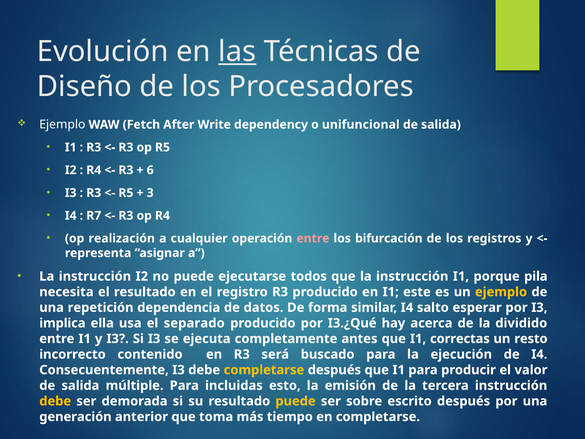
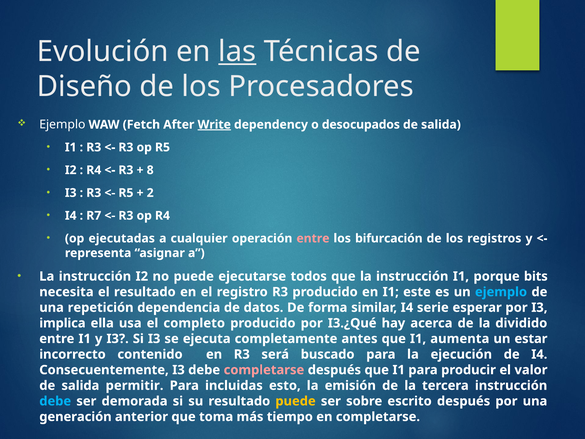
Write underline: none -> present (214, 124)
unifuncional: unifuncional -> desocupados (361, 124)
6: 6 -> 8 (150, 170)
3: 3 -> 2 (150, 193)
realización: realización -> ejecutadas (122, 238)
pila: pila -> bits (536, 276)
ejemplo colour: yellow -> light blue (501, 292)
salto: salto -> serie (433, 307)
separado: separado -> completo (194, 323)
correctas: correctas -> aumenta (460, 339)
resto: resto -> estar (531, 339)
completarse colour: yellow -> pink (264, 370)
múltiple: múltiple -> permitir (135, 385)
debe colour: yellow -> light blue (55, 401)
